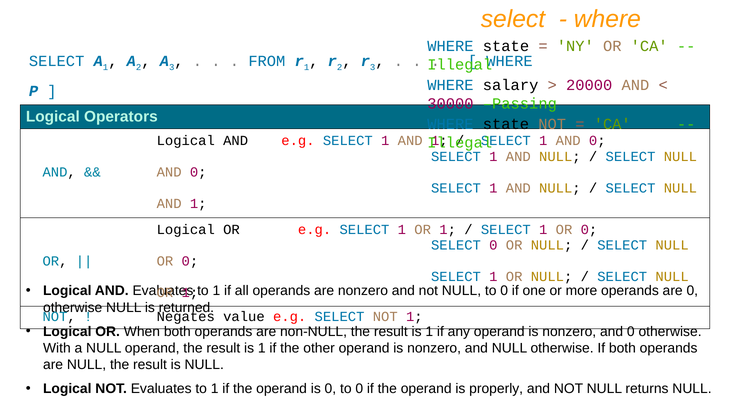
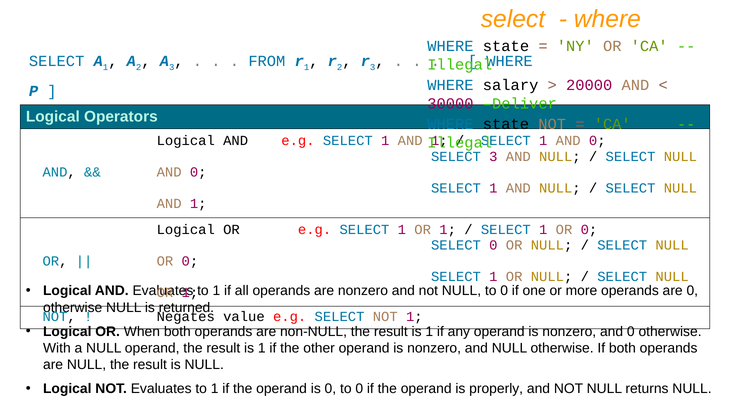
Passing: Passing -> Deliver (520, 104)
1: 1 -> 3 (493, 157)
